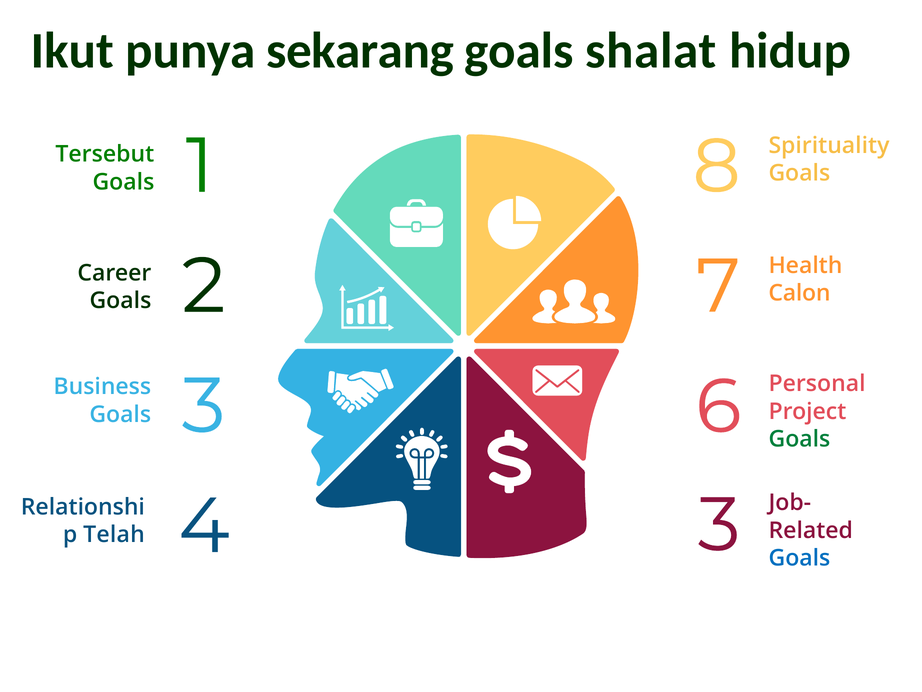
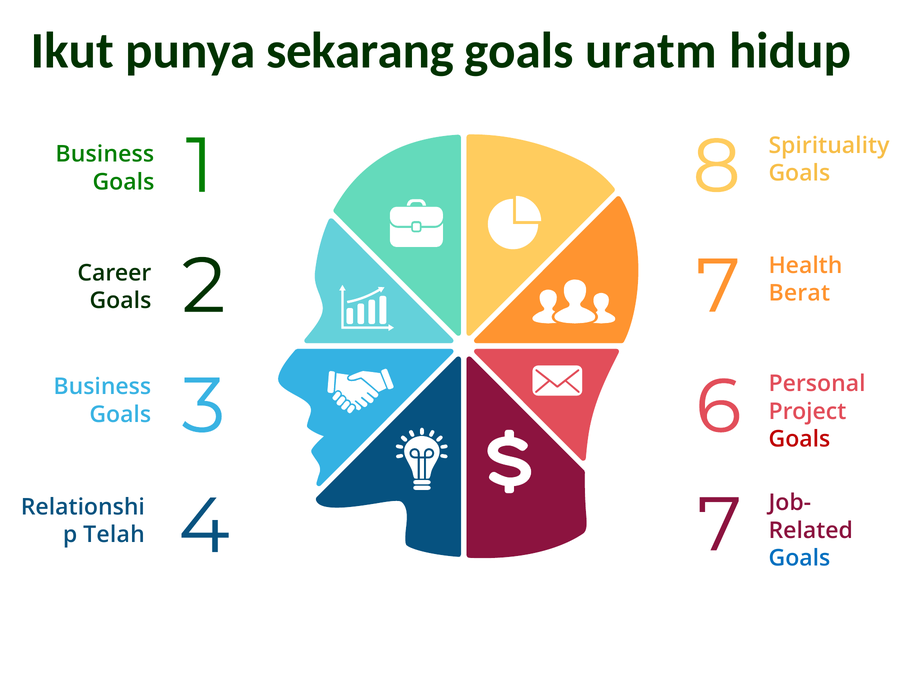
shalat: shalat -> uratm (651, 51)
Tersebut: Tersebut -> Business (105, 154)
Calon: Calon -> Berat (799, 293)
Goals colour: green -> red (799, 439)
4 3: 3 -> 7 (720, 525)
